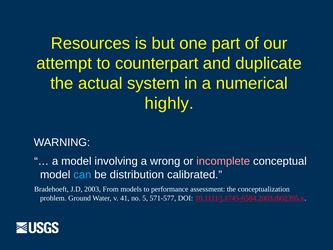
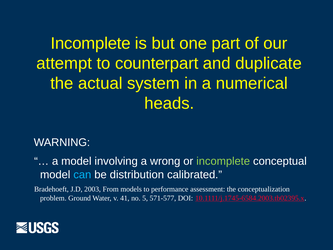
Resources: Resources -> Incomplete (91, 43)
highly: highly -> heads (169, 103)
incomplete colour: pink -> light green (223, 161)
